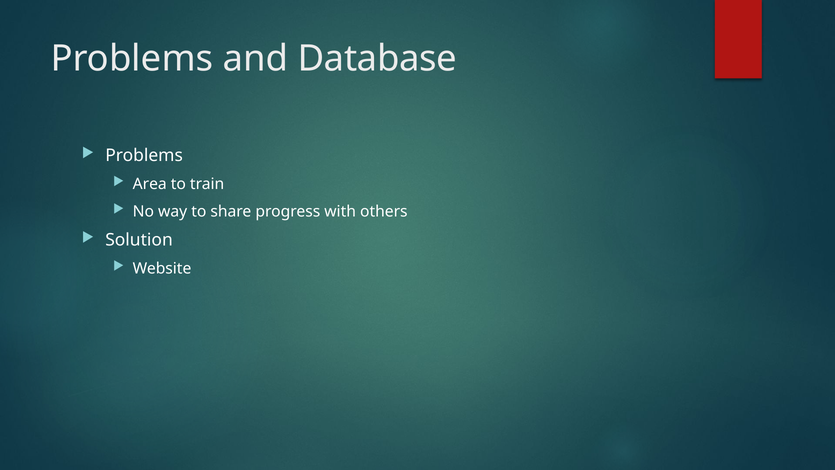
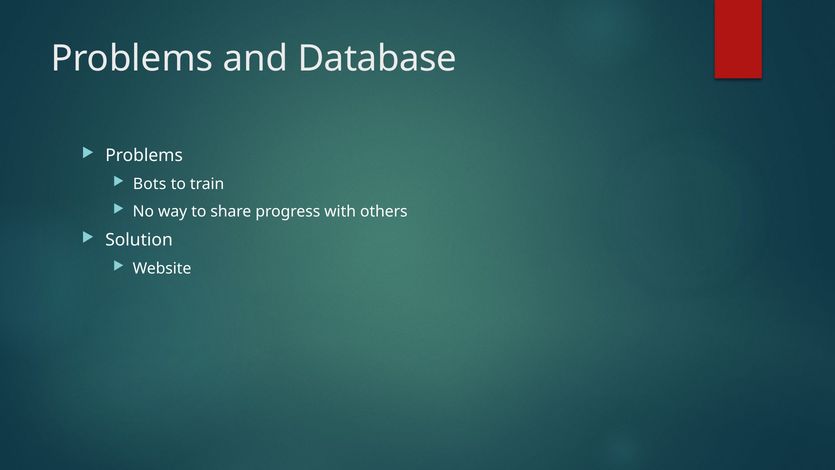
Area: Area -> Bots (150, 184)
